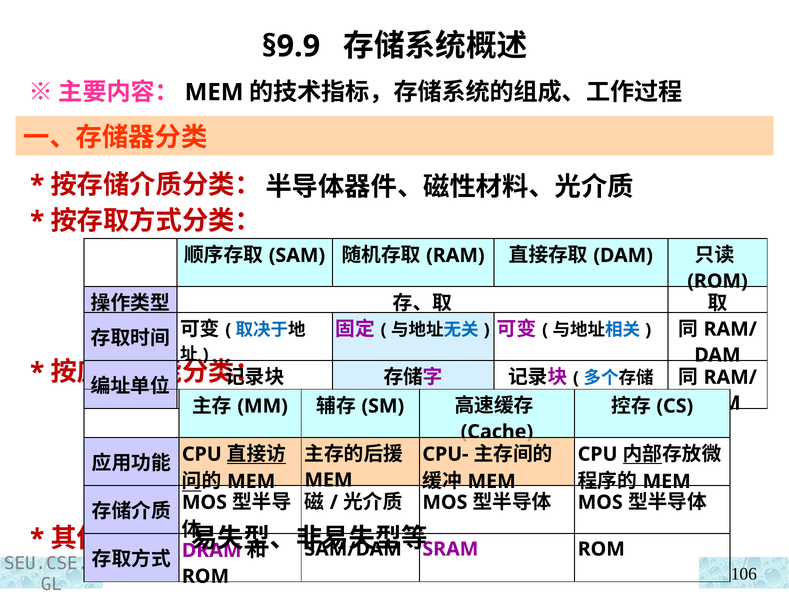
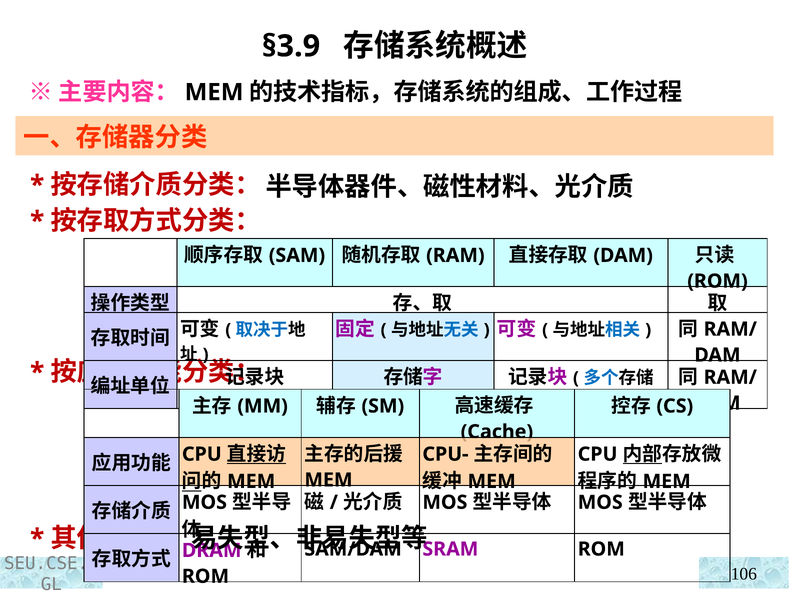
§9.9: §9.9 -> §3.9 (291, 46)
